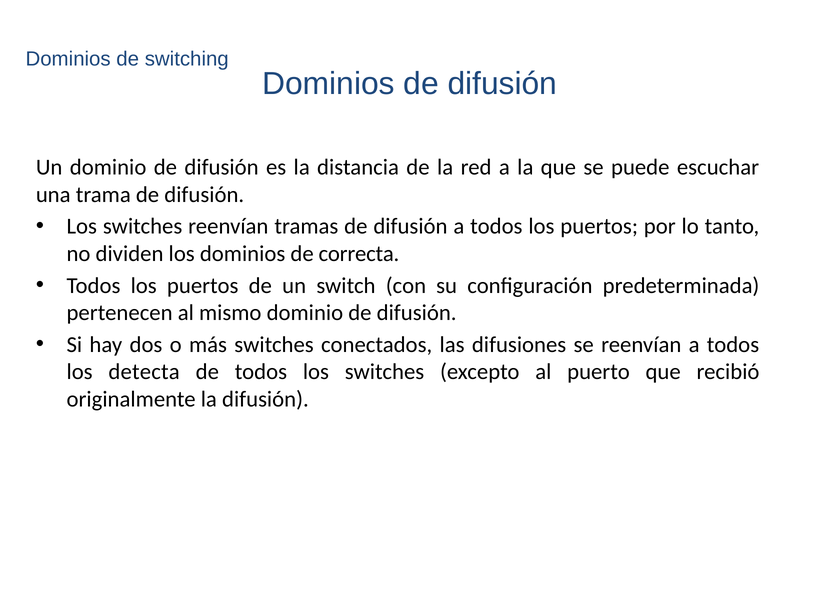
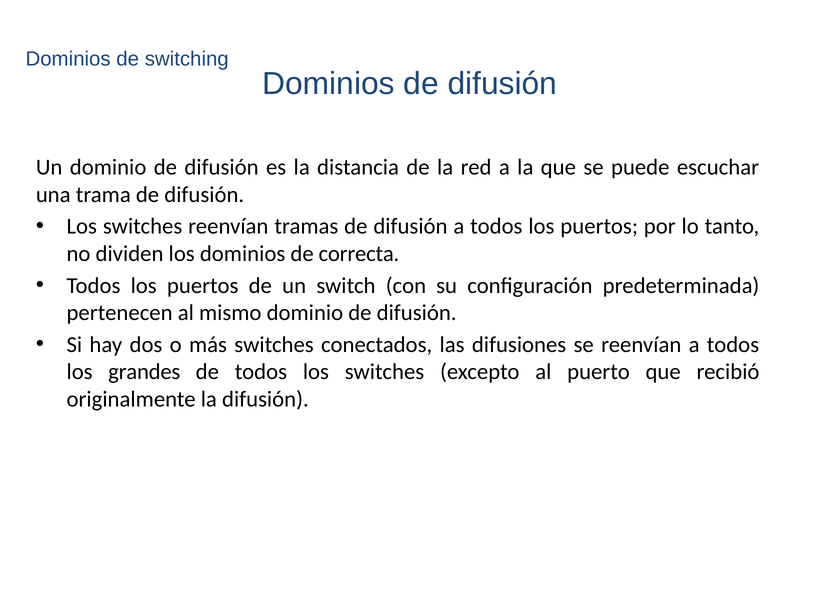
detecta: detecta -> grandes (144, 372)
